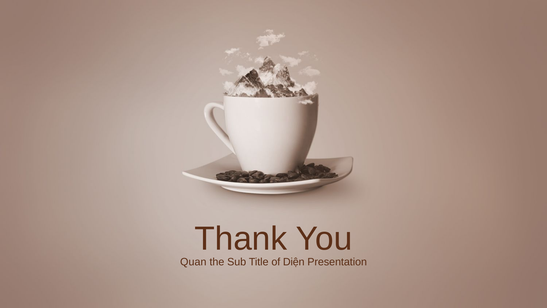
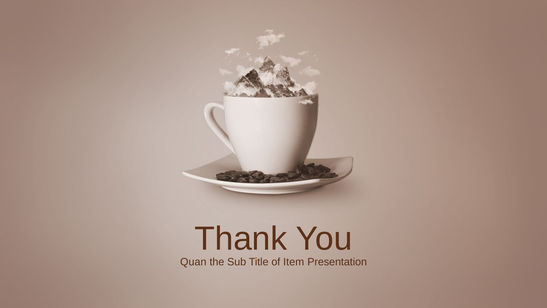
Diện: Diện -> Item (294, 262)
